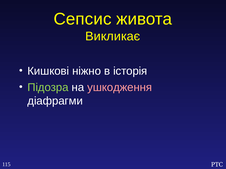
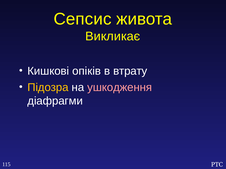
ніжно: ніжно -> опіків (87, 71)
історія: історія -> втрату (130, 71)
Підозра colour: light green -> yellow (48, 88)
